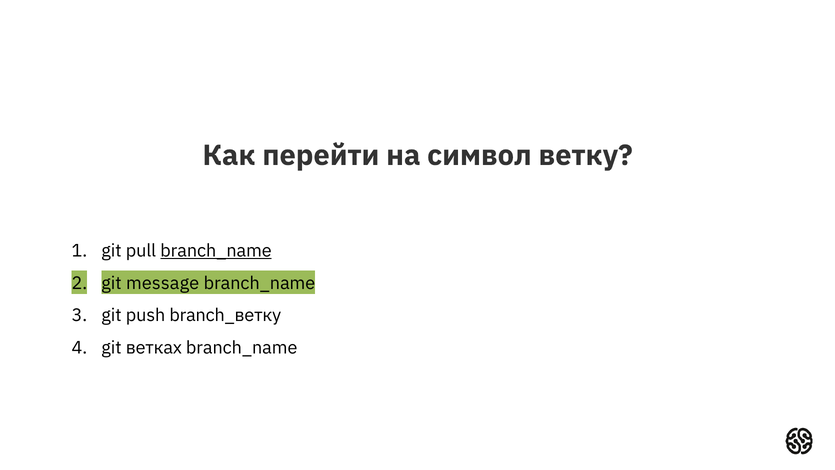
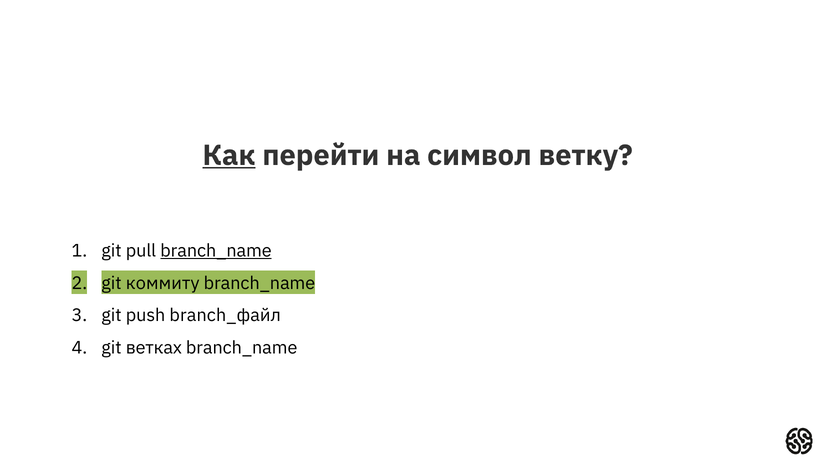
Как underline: none -> present (229, 155)
message: message -> коммиту (163, 283)
branch_ветку: branch_ветку -> branch_файл (225, 315)
